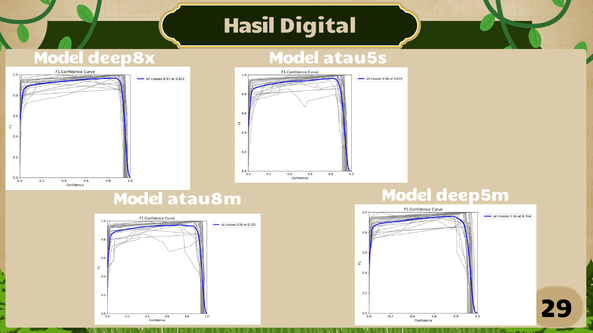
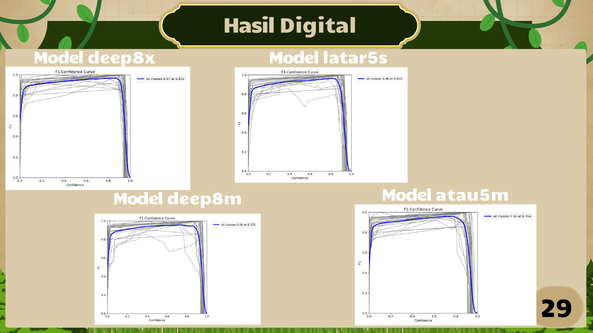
atau5s: atau5s -> latar5s (355, 58)
deep5m: deep5m -> atau5m (473, 196)
atau8m: atau8m -> deep8m (205, 199)
